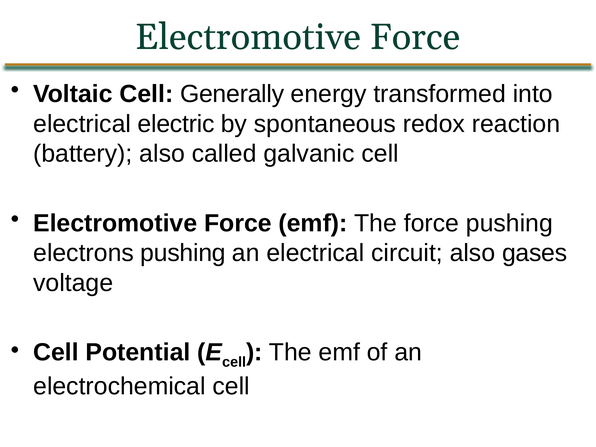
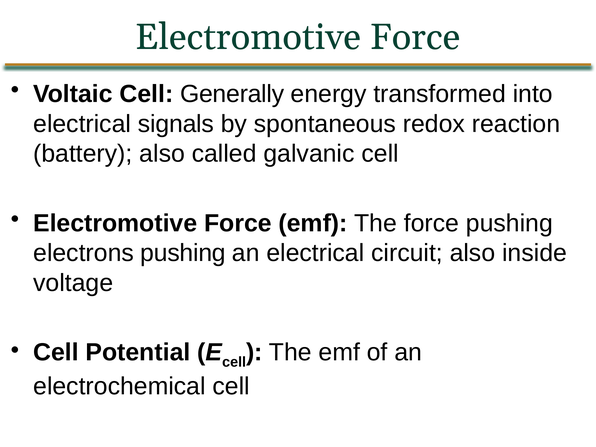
electric: electric -> signals (176, 124)
gases: gases -> inside (535, 253)
